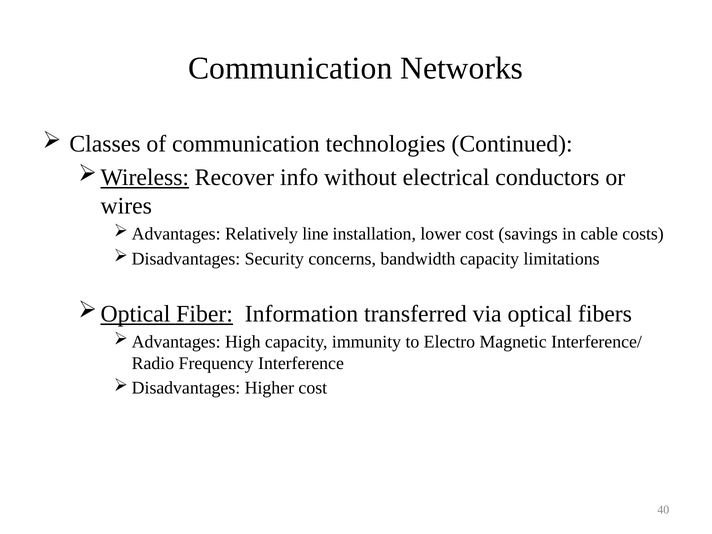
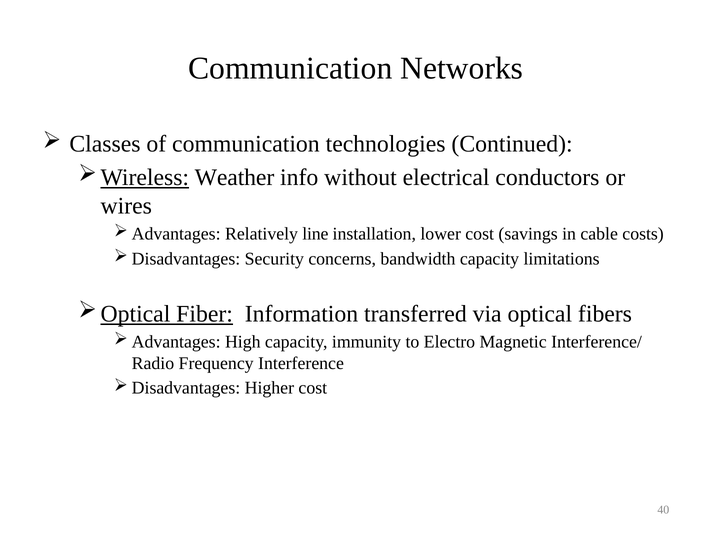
Recover: Recover -> Weather (234, 177)
